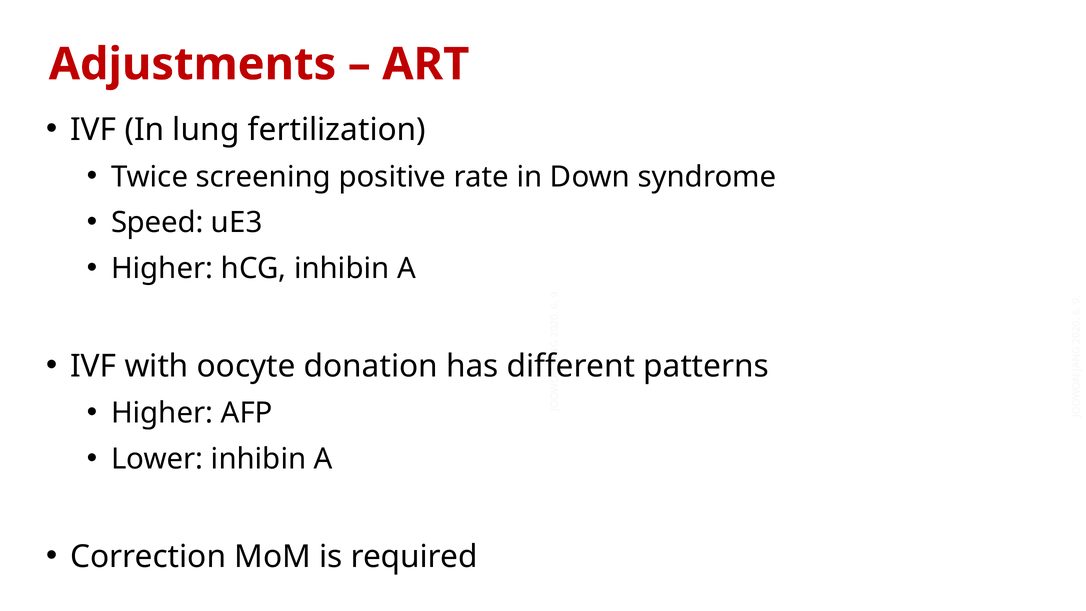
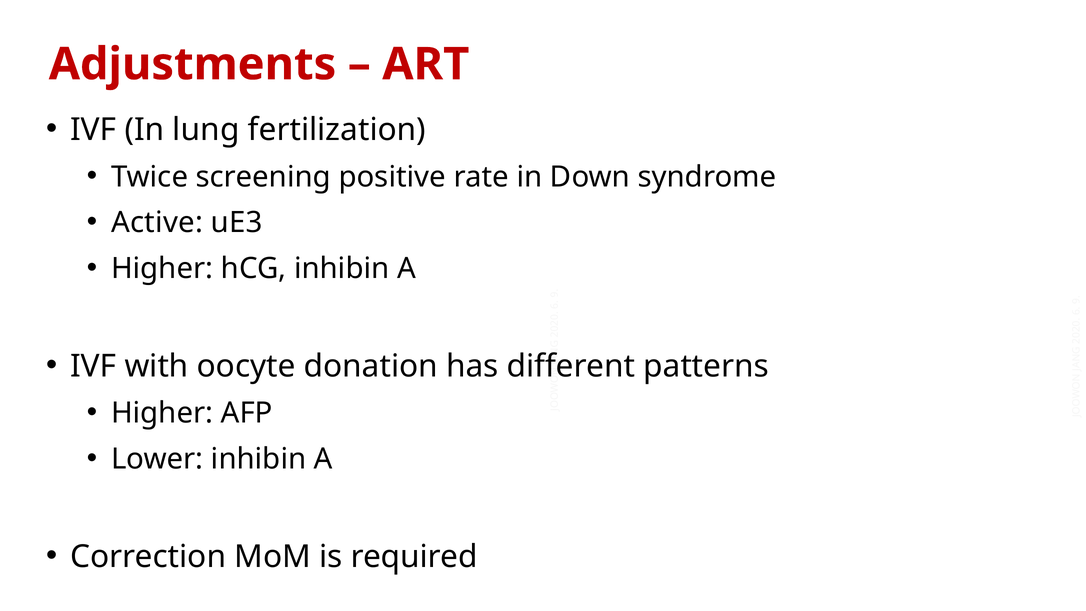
Speed: Speed -> Active (157, 223)
